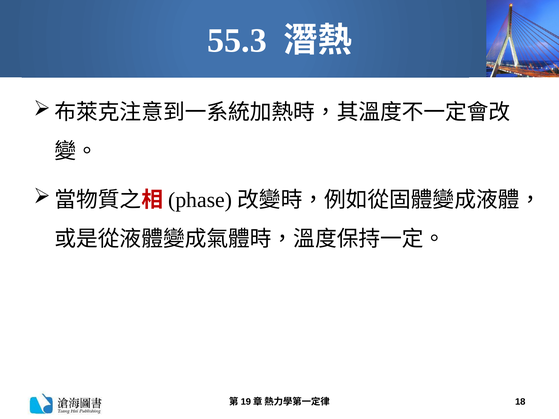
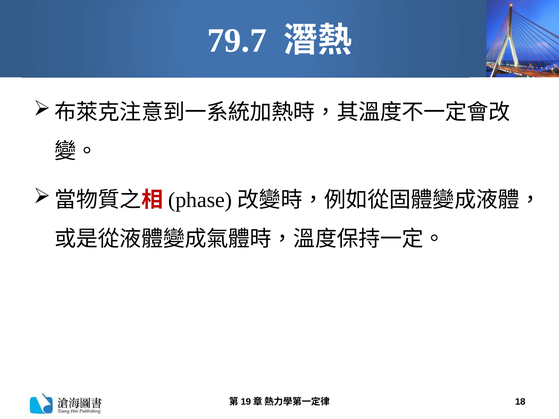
55.3: 55.3 -> 79.7 (237, 41)
